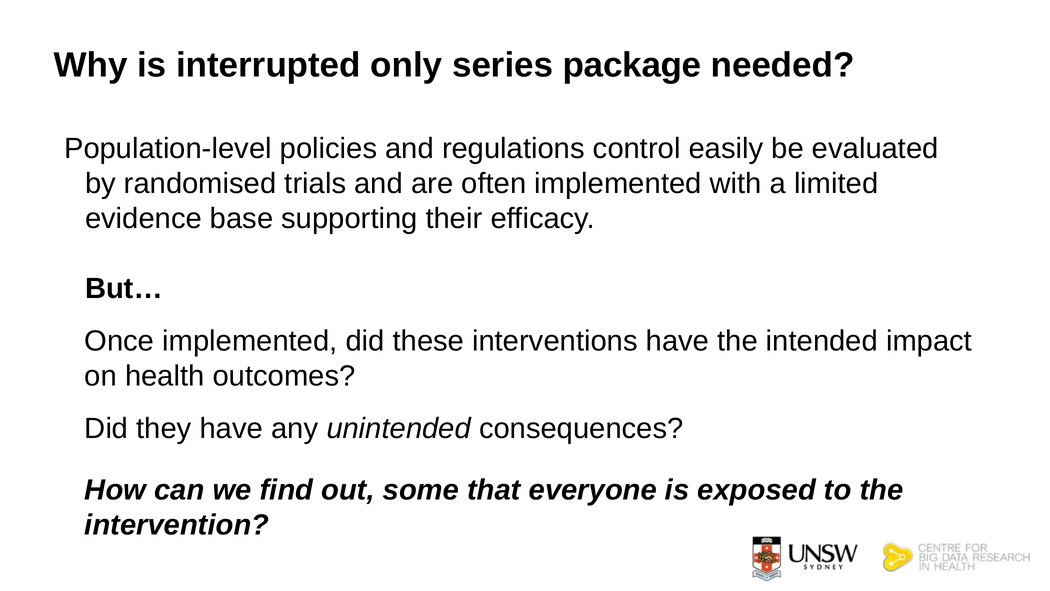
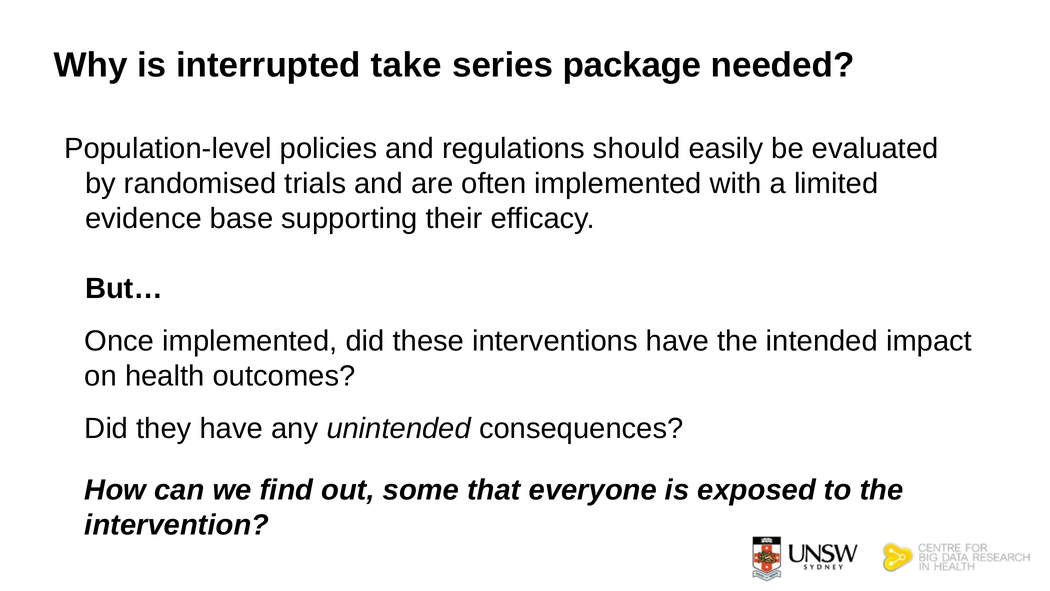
only: only -> take (406, 65)
control: control -> should (637, 148)
